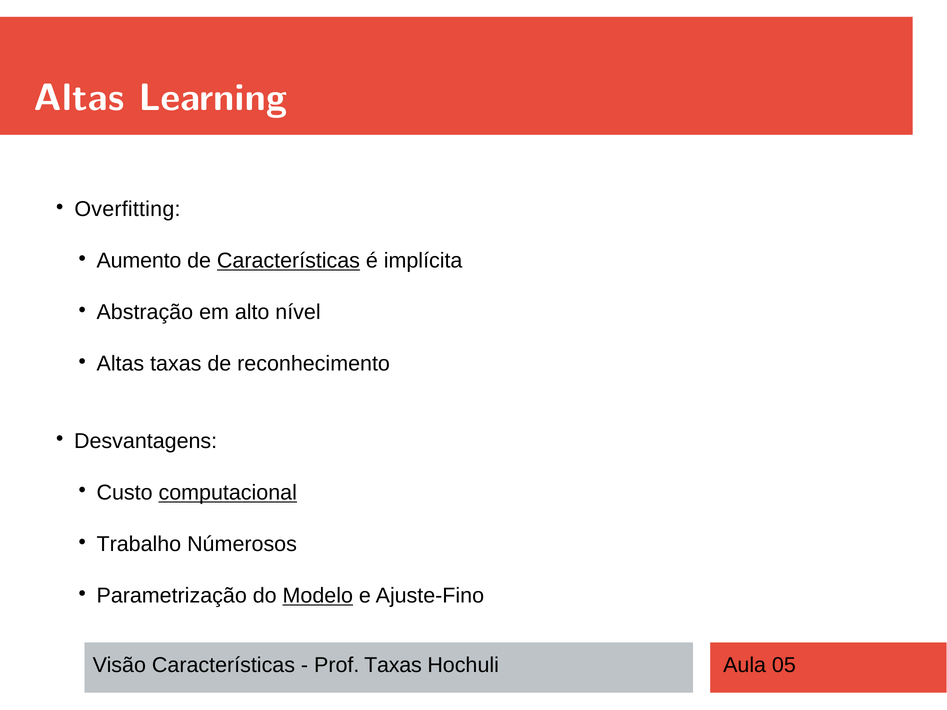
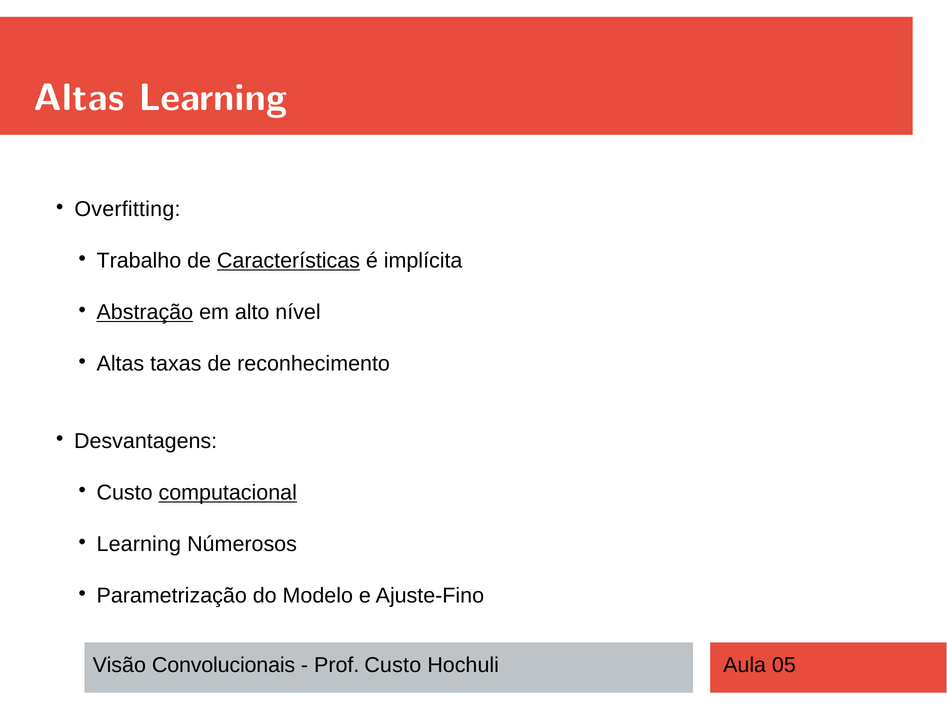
Aumento: Aumento -> Trabalho (139, 261)
Abstração underline: none -> present (145, 312)
Trabalho: Trabalho -> Learning (139, 544)
Modelo underline: present -> none (318, 596)
Visão Características: Características -> Convolucionais (224, 665)
Prof Taxas: Taxas -> Custo (393, 665)
